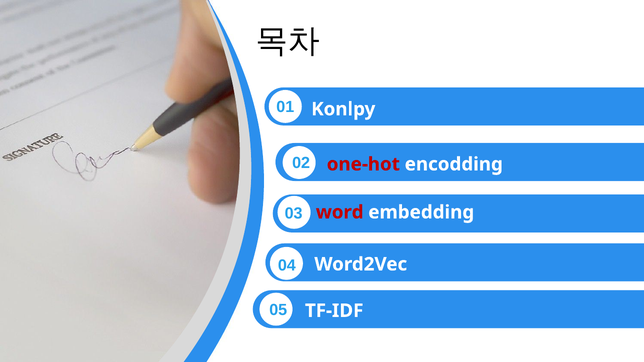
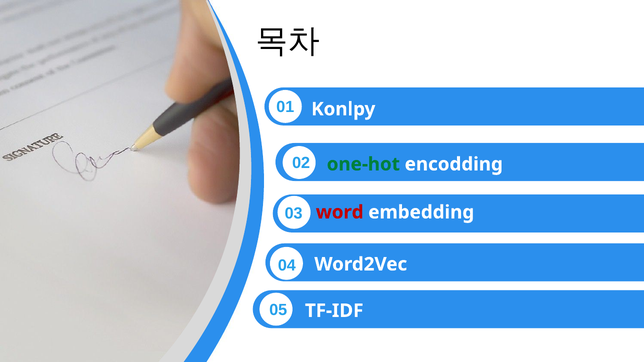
one-hot colour: red -> green (363, 164)
